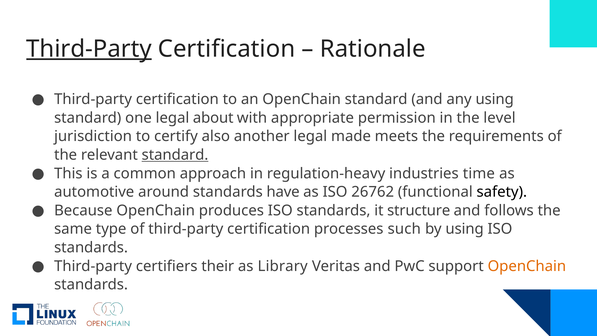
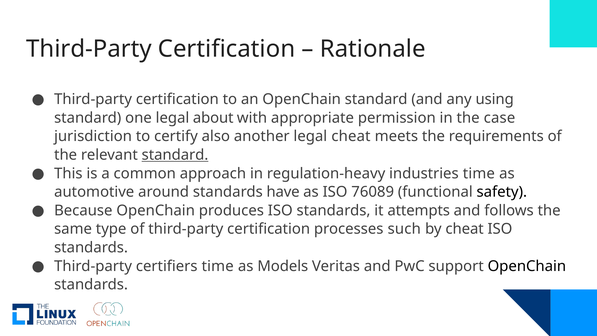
Third-Party underline: present -> none (89, 49)
level: level -> case (499, 118)
legal made: made -> cheat (351, 136)
26762: 26762 -> 76089 (373, 192)
structure: structure -> attempts (419, 210)
by using: using -> cheat (465, 229)
certifiers their: their -> time (218, 266)
Library: Library -> Models (283, 266)
OpenChain colour: orange -> black (527, 266)
